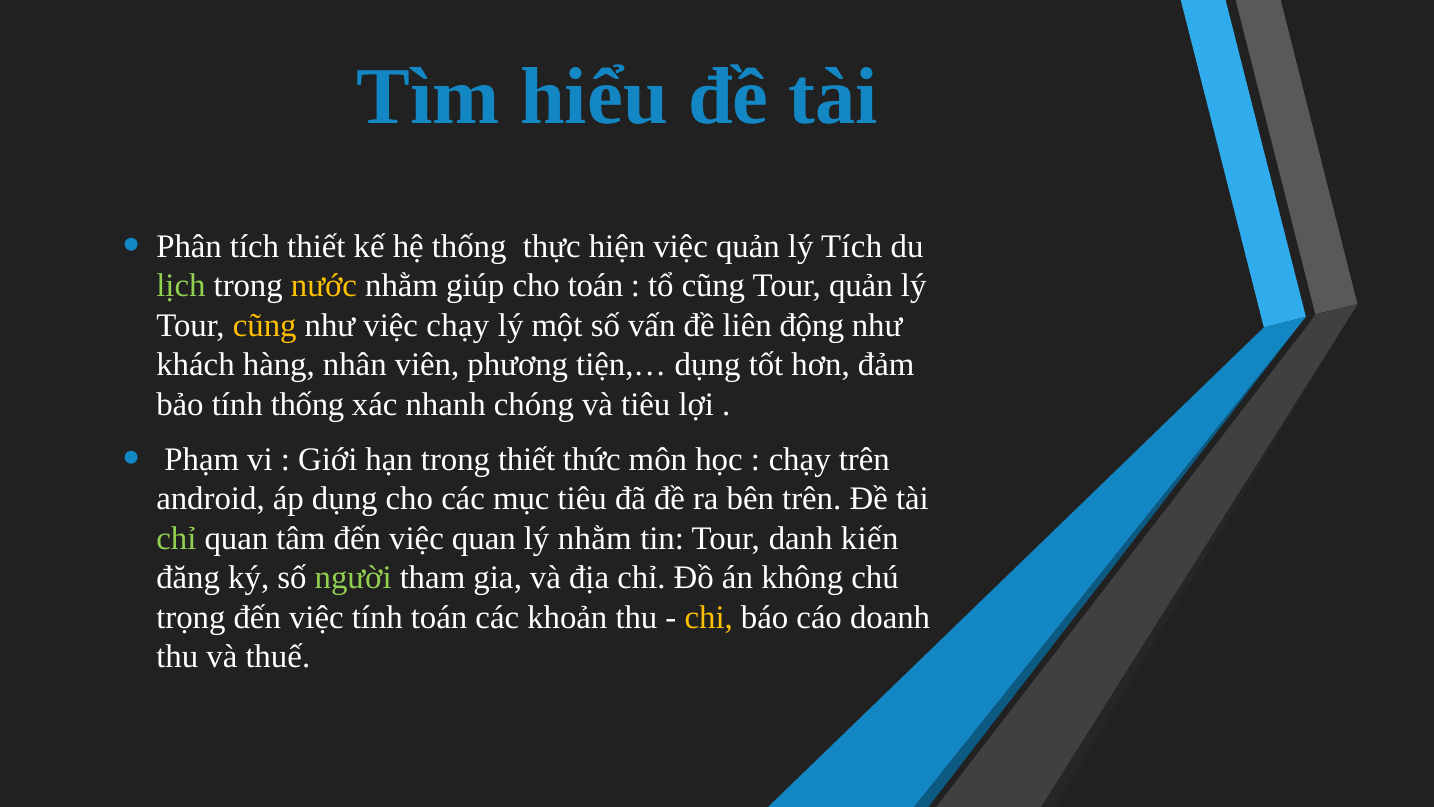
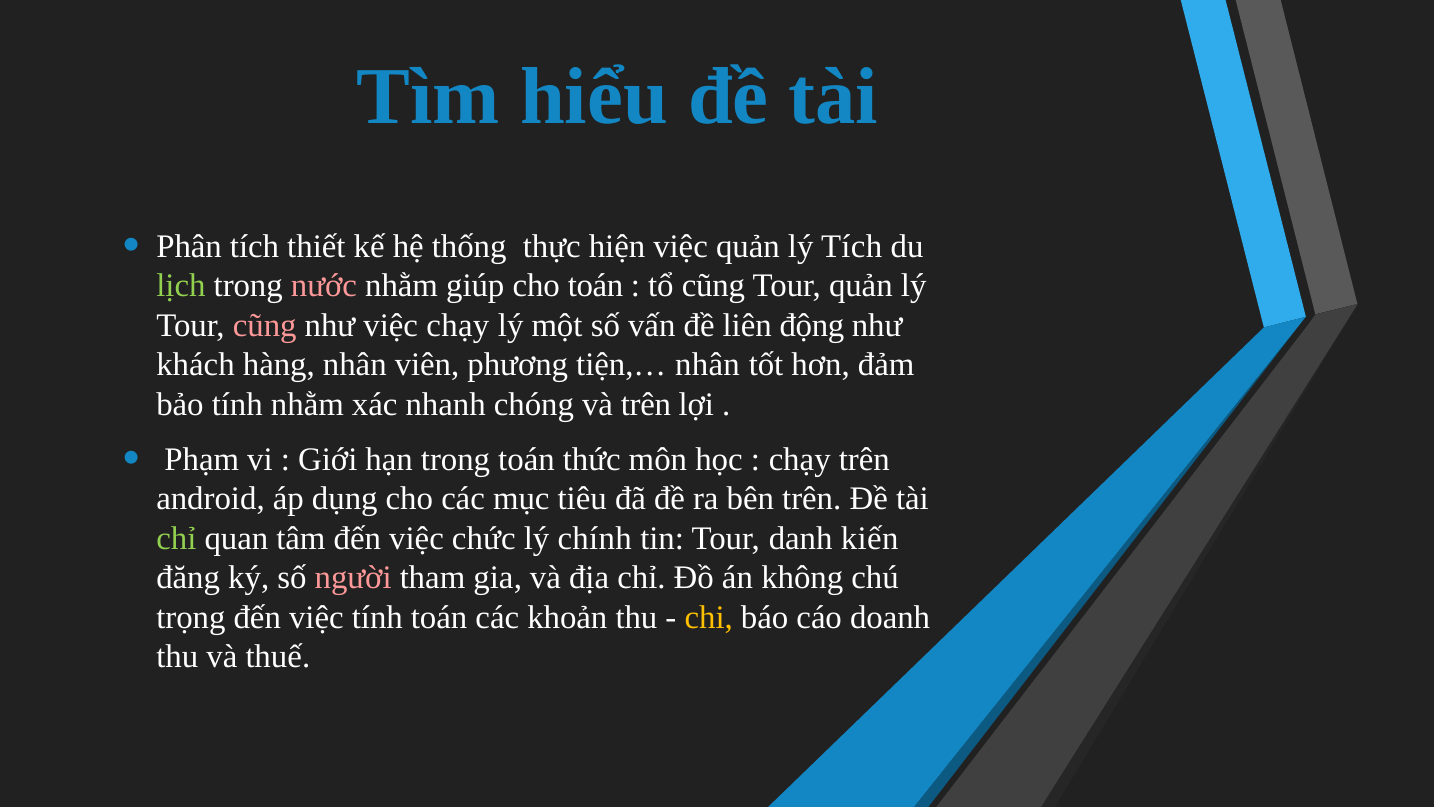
nước colour: yellow -> pink (324, 286)
cũng colour: yellow -> pink (265, 325)
tiện,… dụng: dụng -> nhân (707, 365)
tính thống: thống -> nhằm (307, 404)
và tiêu: tiêu -> trên (646, 404)
trong thiết: thiết -> toán (526, 459)
việc quan: quan -> chức (484, 538)
lý nhằm: nhằm -> chính (595, 538)
người colour: light green -> pink (353, 577)
